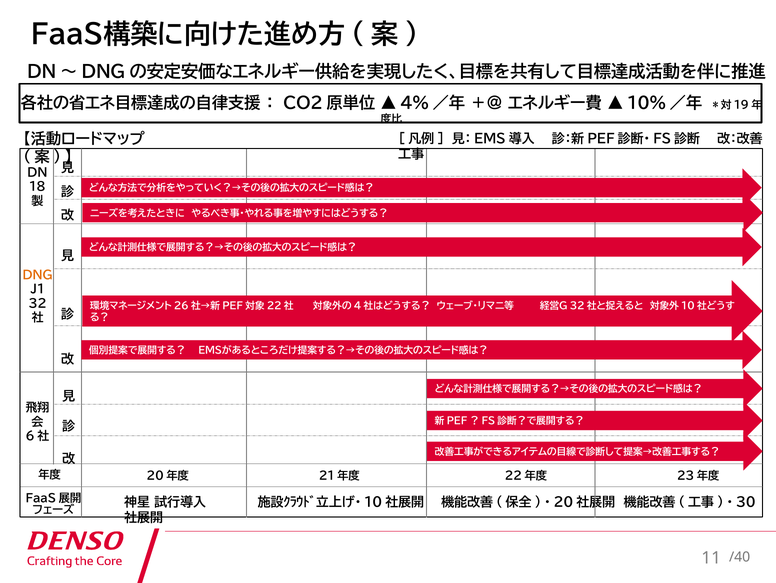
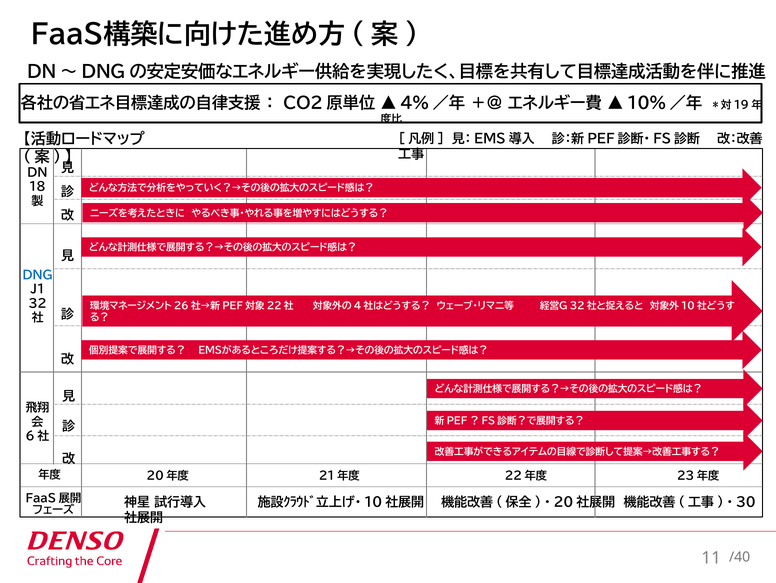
DNG colour: orange -> blue (38, 275)
